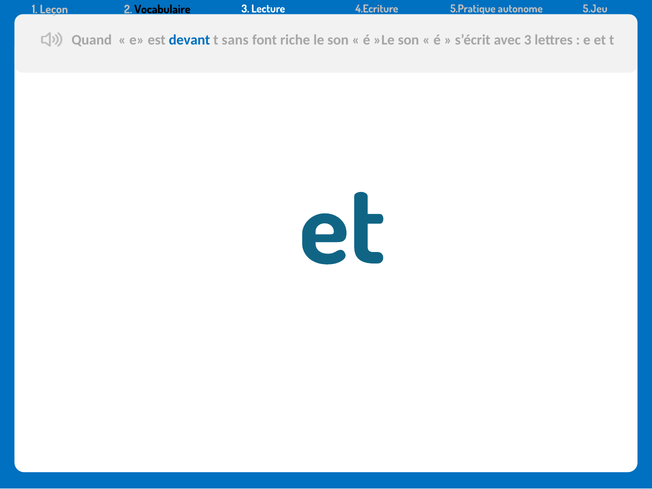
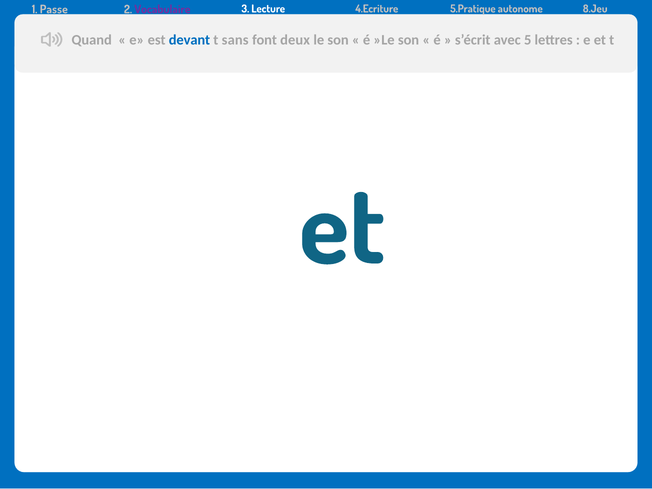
Leçon: Leçon -> Passe (54, 9)
Vocabulaire colour: black -> purple (162, 9)
5.Jeu: 5.Jeu -> 8.Jeu (595, 9)
riche: riche -> deux (295, 40)
avec 3: 3 -> 5 (528, 40)
